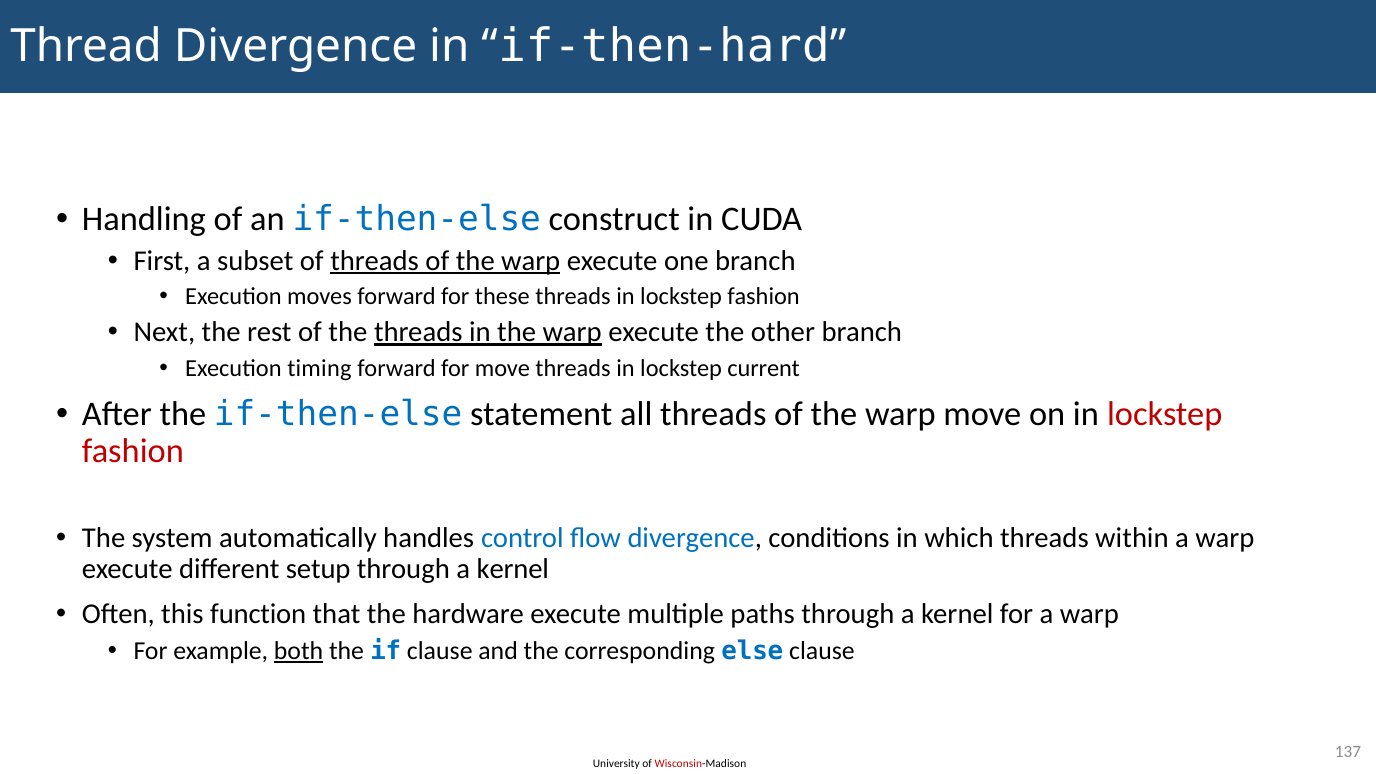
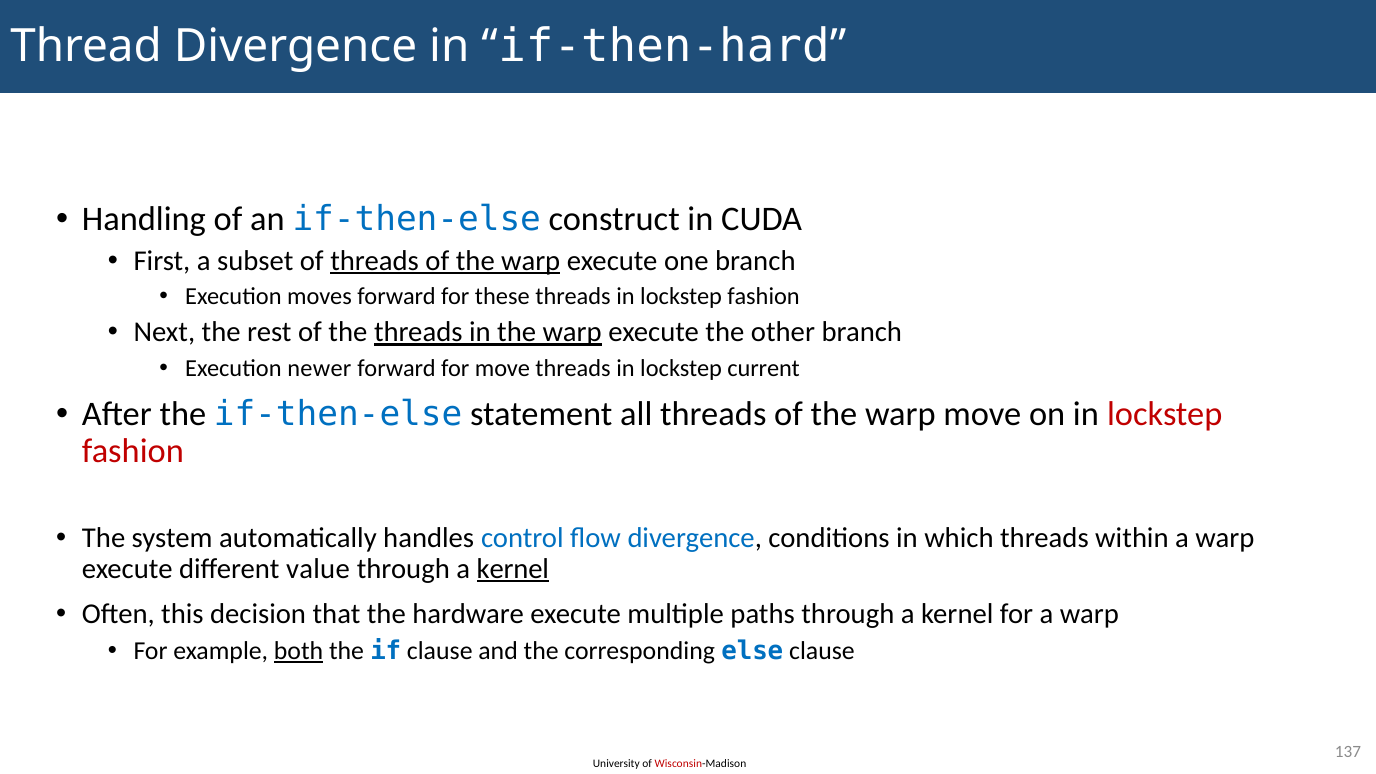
timing: timing -> newer (319, 368)
setup: setup -> value (318, 569)
kernel underline: none -> present (513, 569)
function: function -> decision (258, 614)
